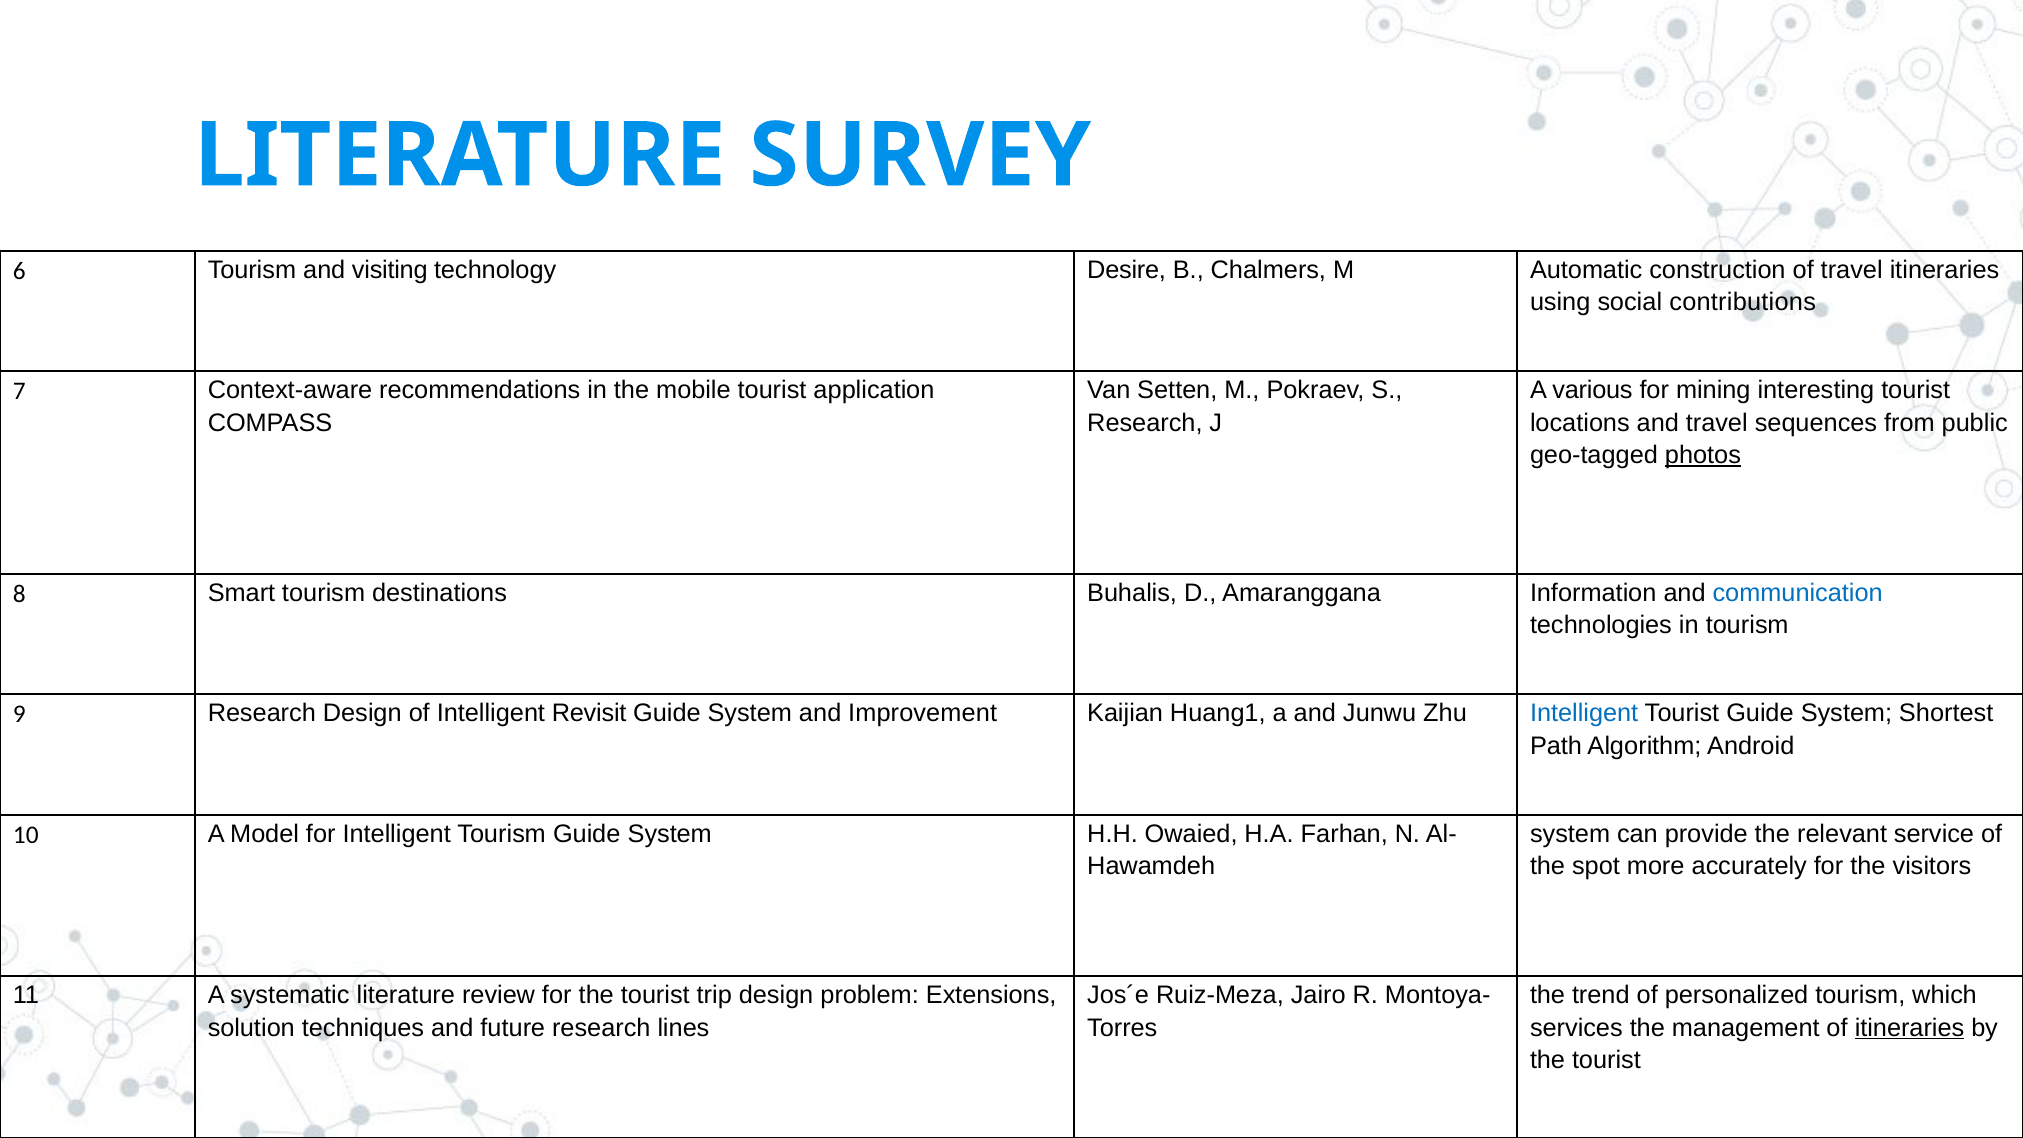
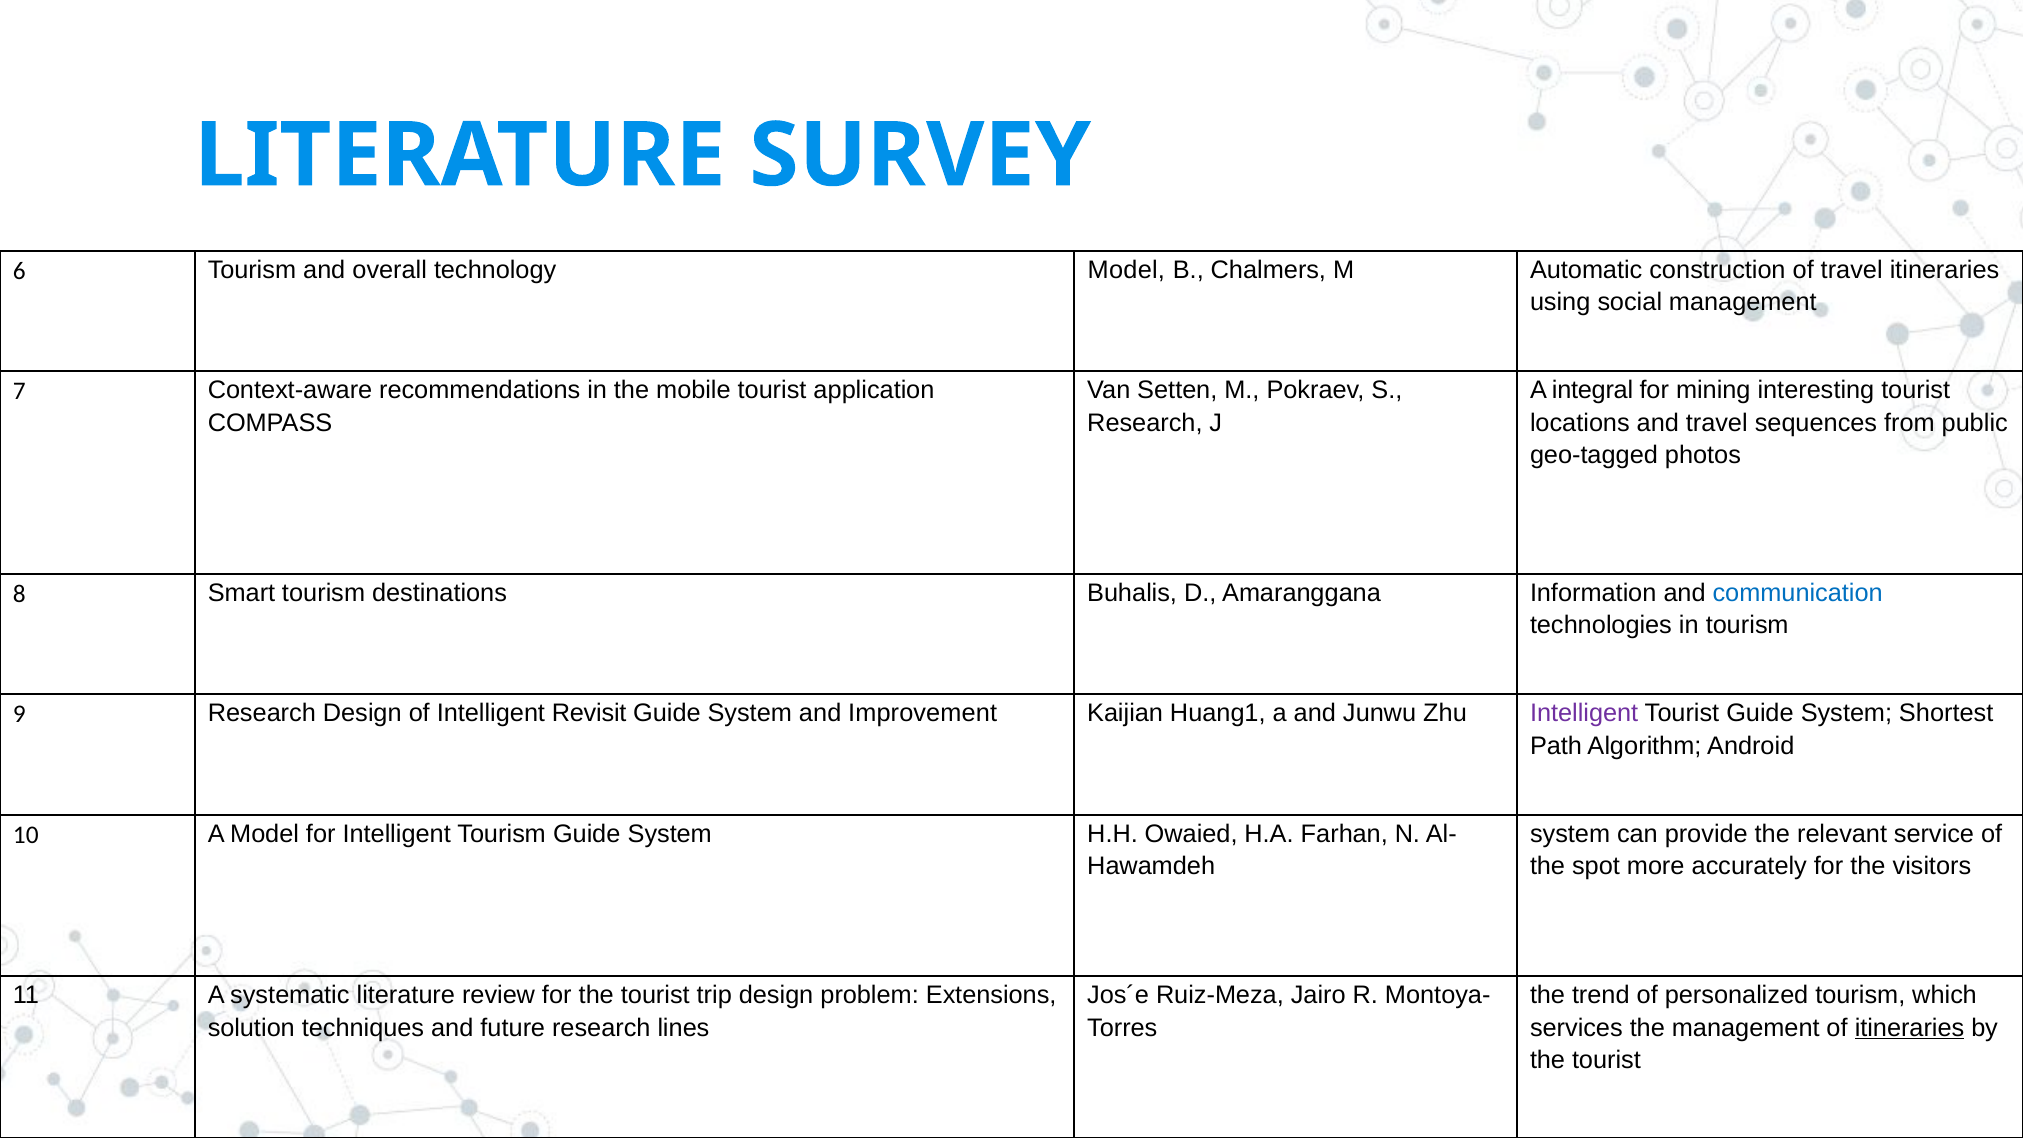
visiting: visiting -> overall (390, 270)
technology Desire: Desire -> Model (1126, 270)
social contributions: contributions -> management (1743, 302)
various: various -> integral (1593, 390)
photos underline: present -> none (1703, 455)
Intelligent colour: blue -> purple (1584, 713)
